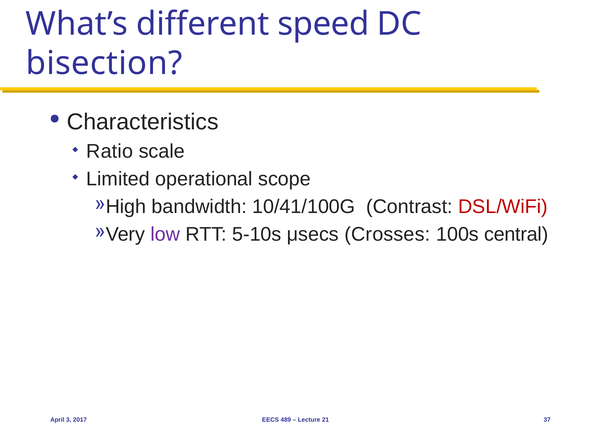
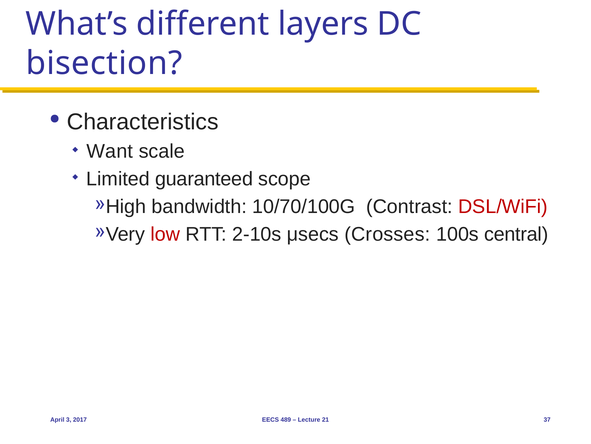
speed: speed -> layers (323, 24)
Ratio: Ratio -> Want (110, 151)
operational: operational -> guaranteed (204, 179)
10/41/100G: 10/41/100G -> 10/70/100G (304, 206)
low colour: purple -> red (165, 234)
5-10s: 5-10s -> 2-10s (257, 234)
